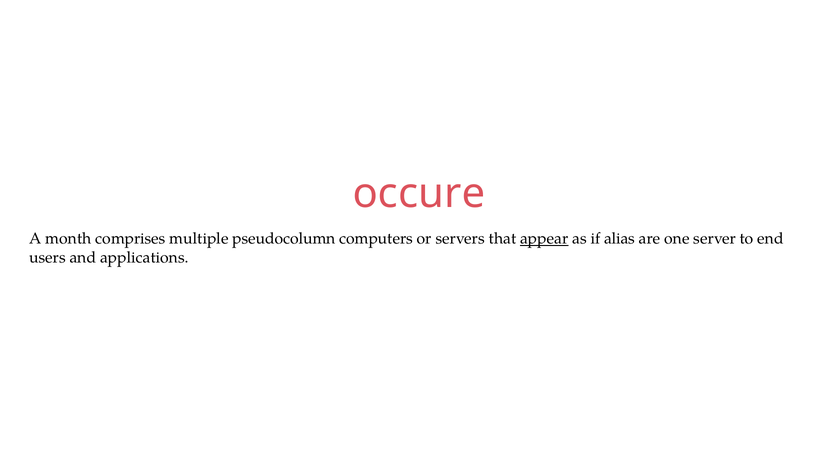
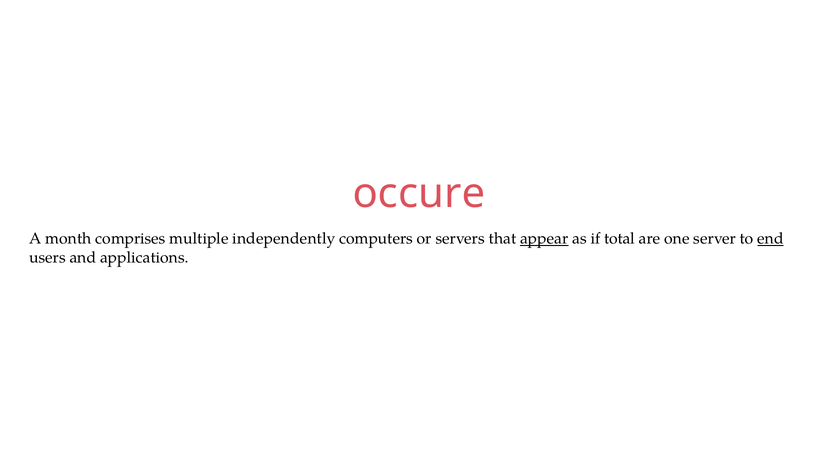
pseudocolumn: pseudocolumn -> independently (284, 239)
alias: alias -> total (620, 239)
end underline: none -> present (771, 239)
